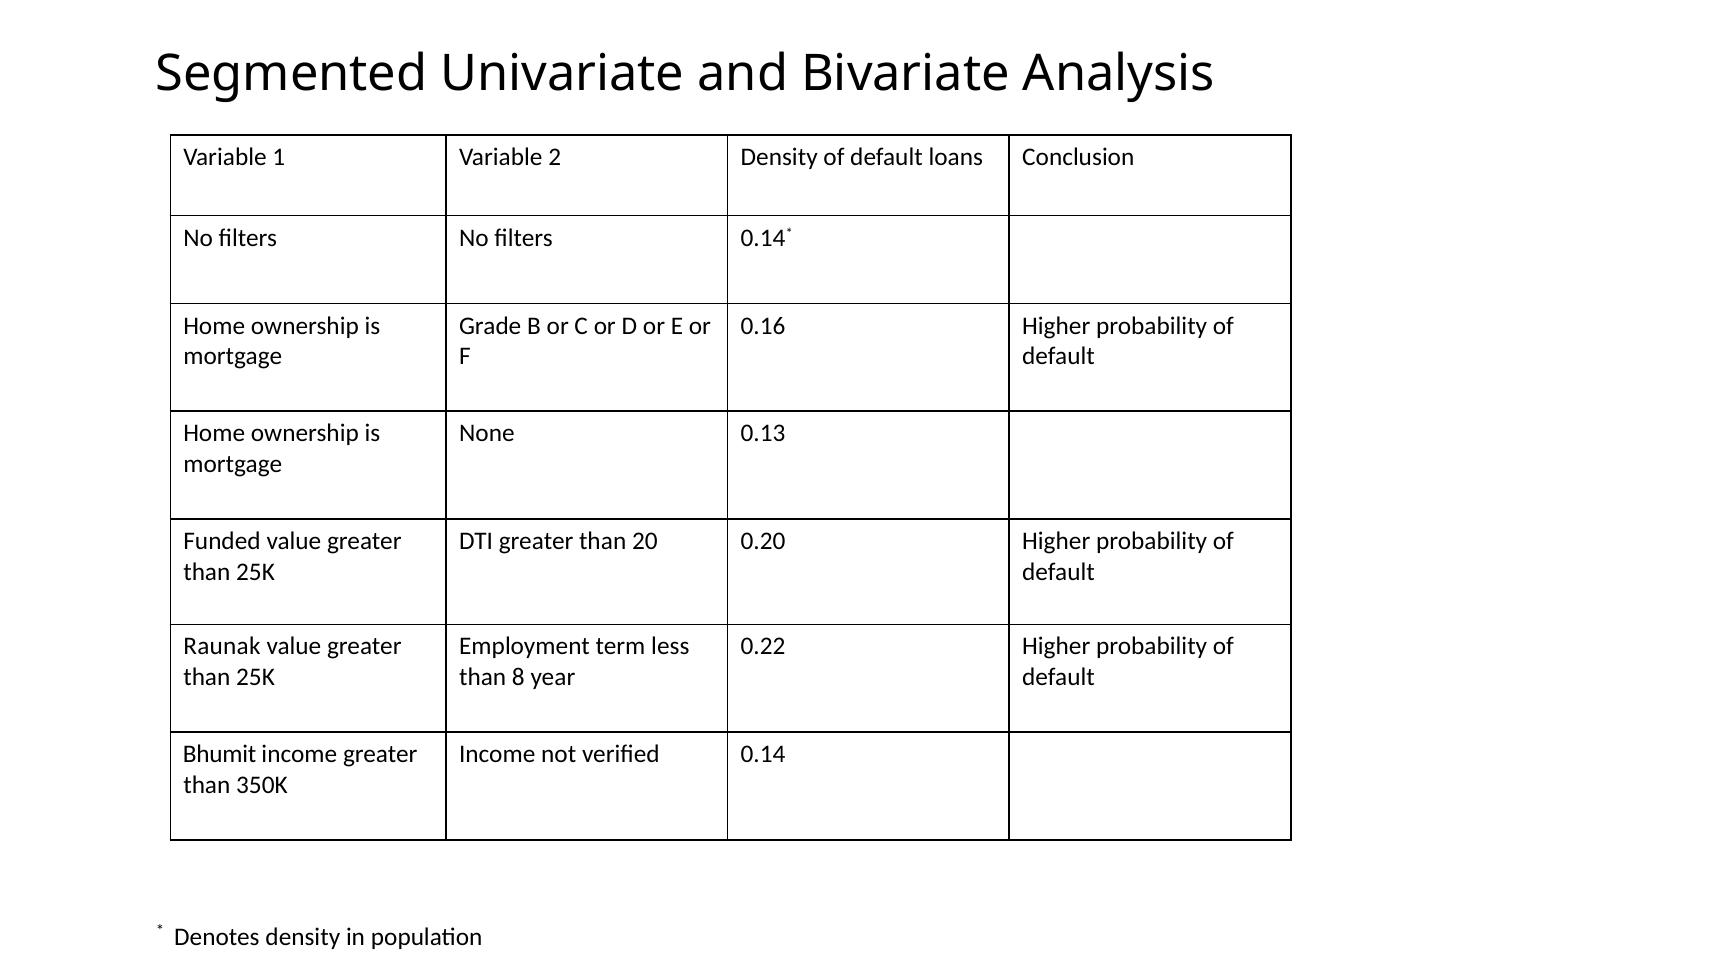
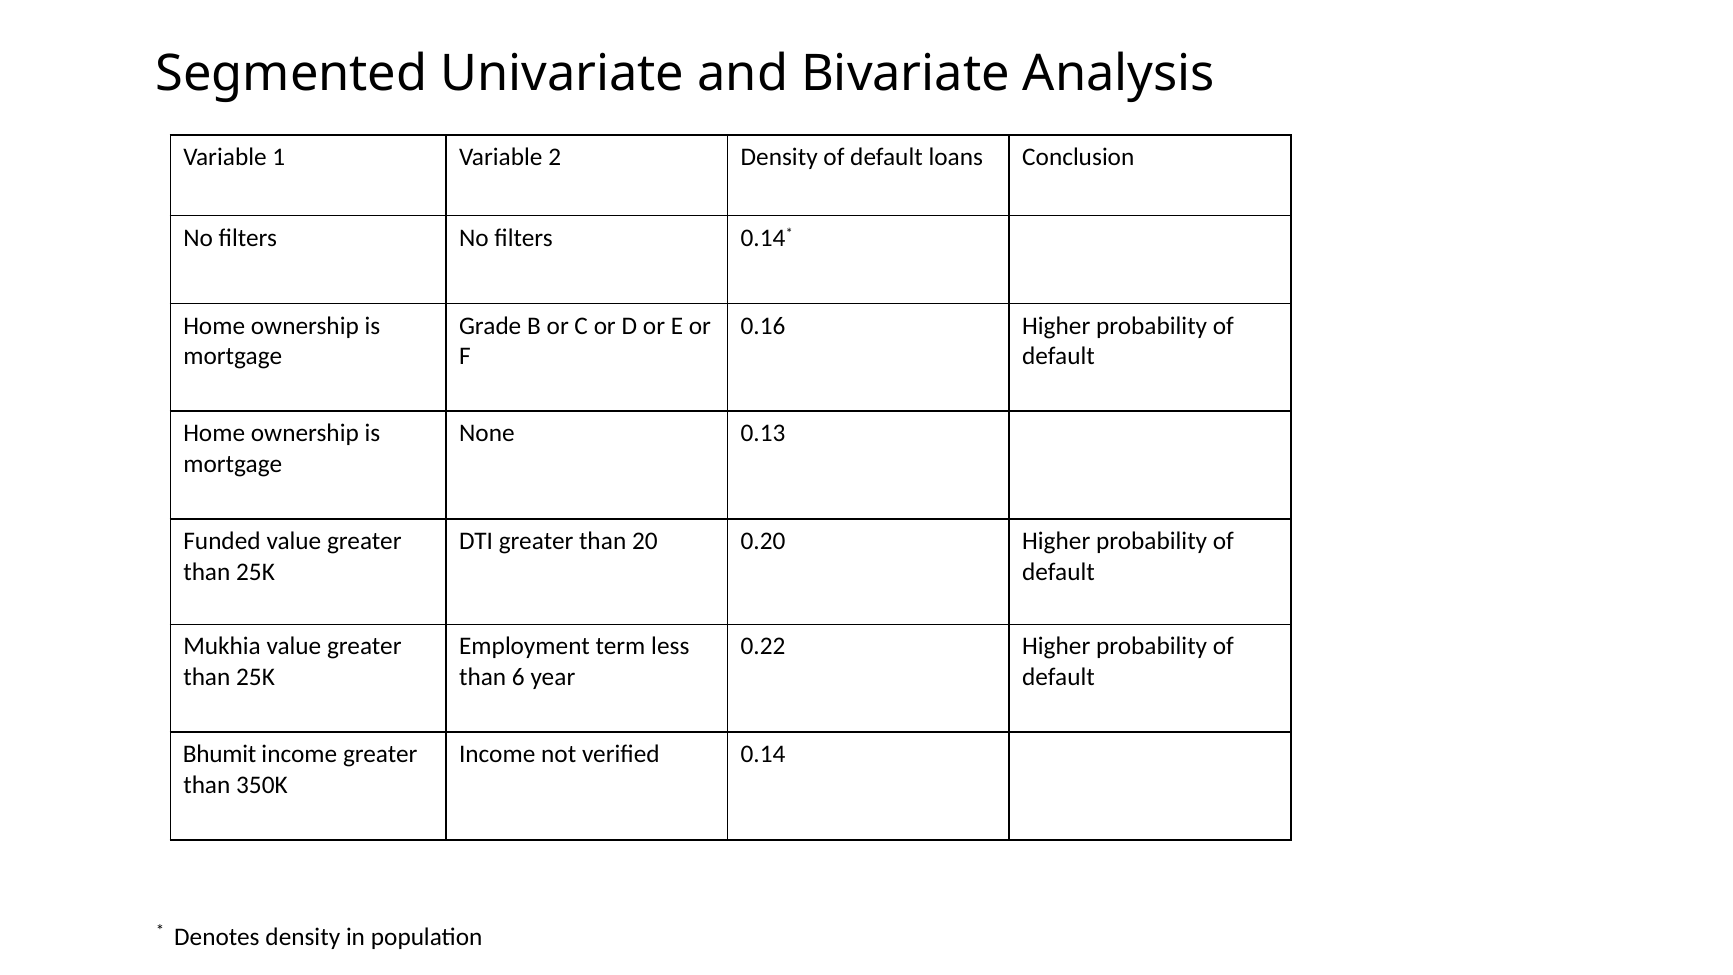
Raunak: Raunak -> Mukhia (222, 646)
8: 8 -> 6 (518, 677)
